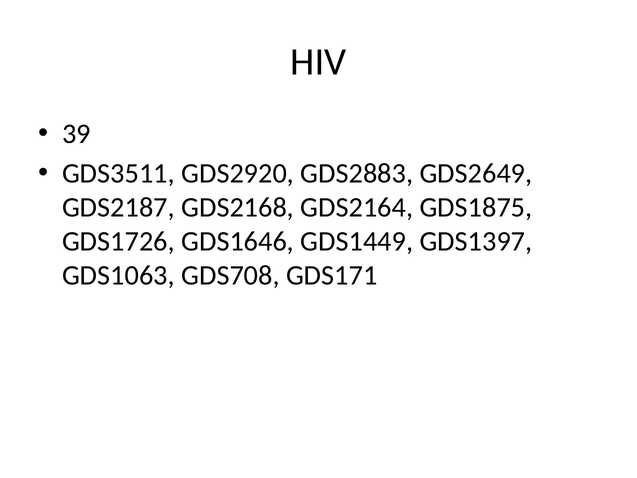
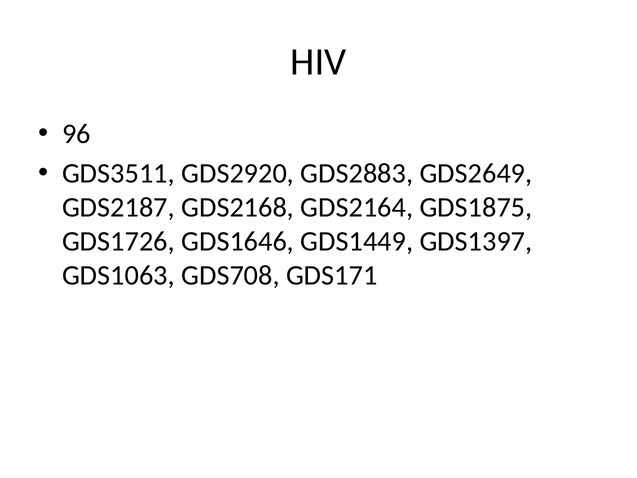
39: 39 -> 96 (76, 134)
